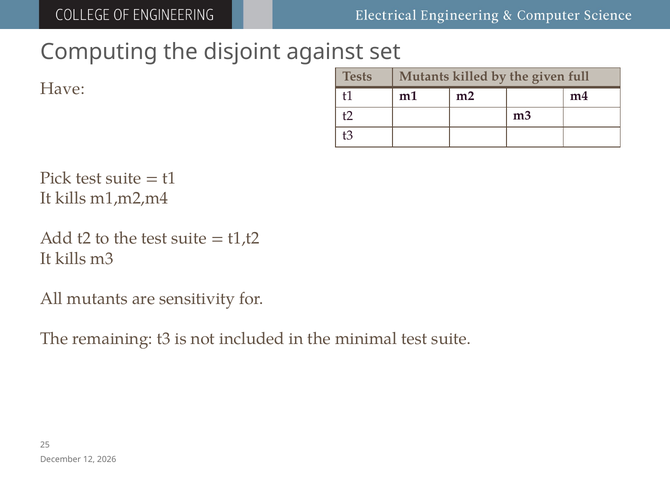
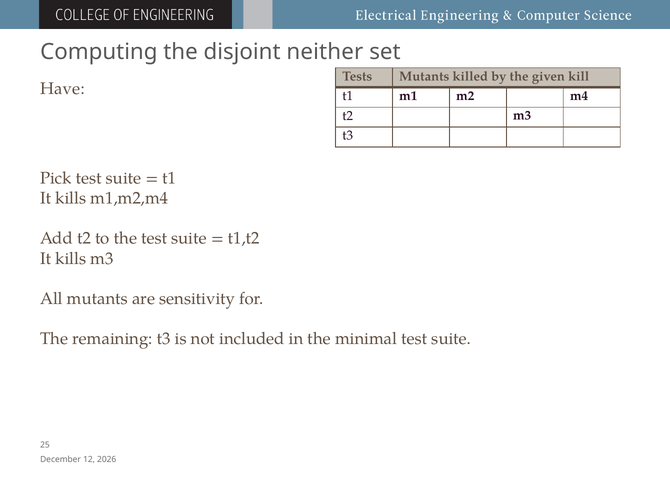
against: against -> neither (325, 52)
full: full -> kill (579, 76)
